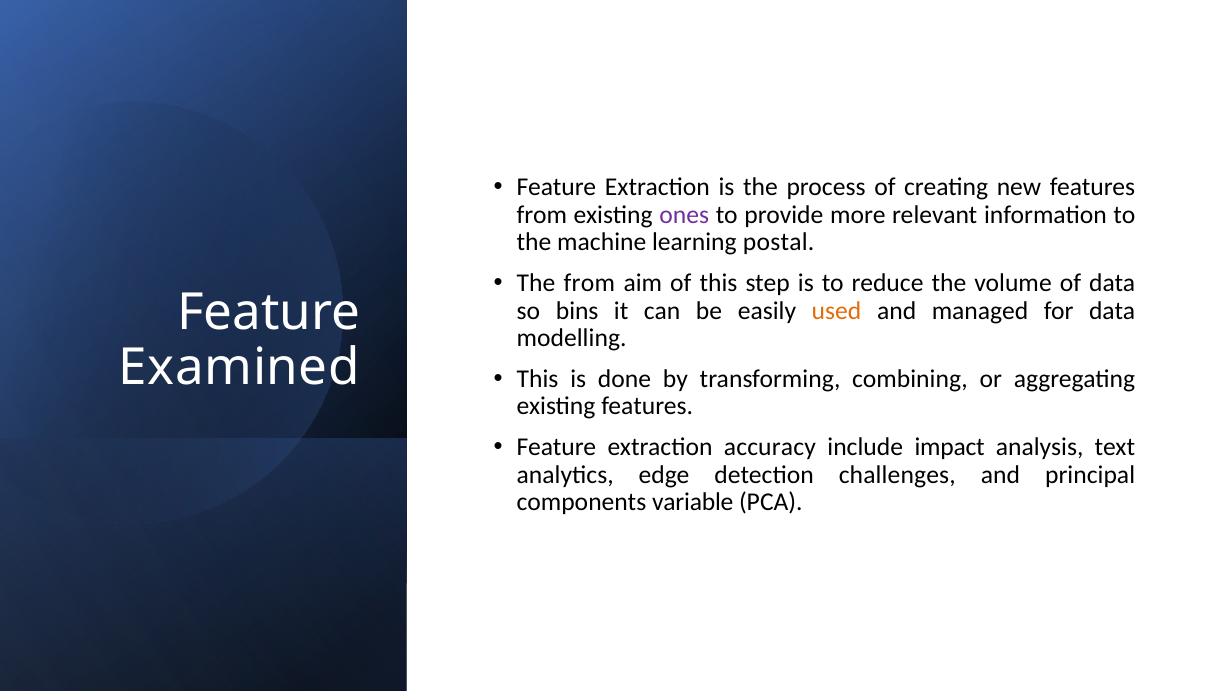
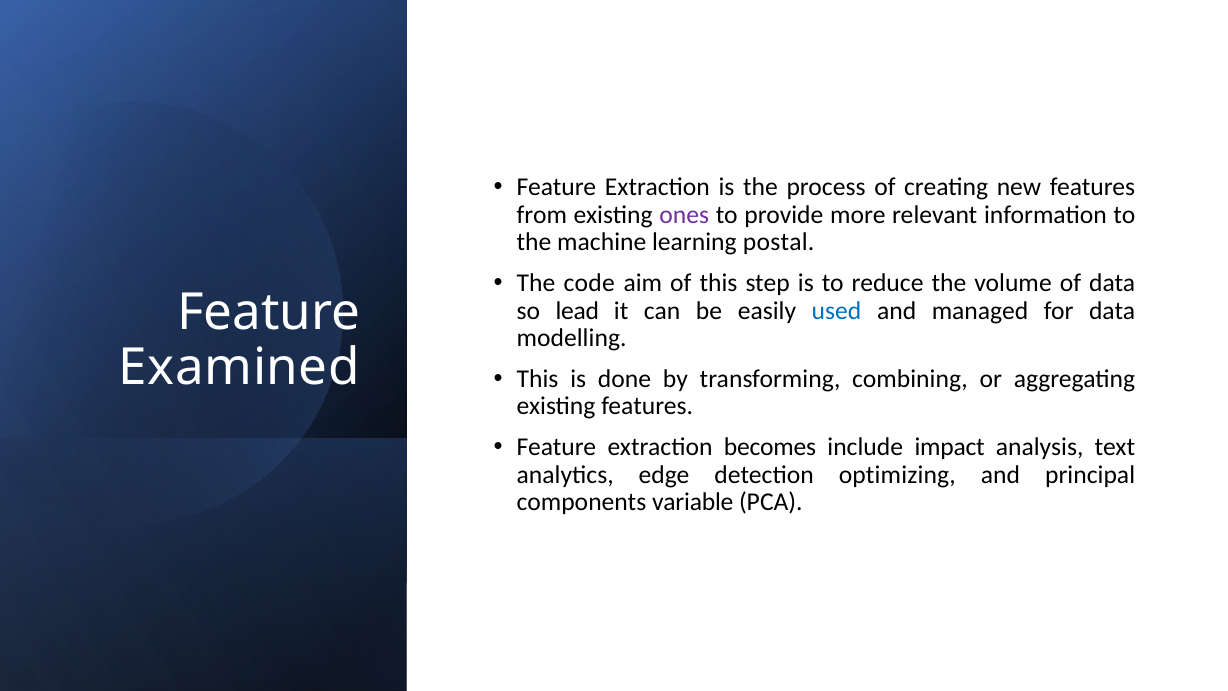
The from: from -> code (589, 283)
bins: bins -> lead (577, 310)
used colour: orange -> blue (836, 310)
accuracy: accuracy -> becomes (770, 447)
challenges: challenges -> optimizing (897, 474)
